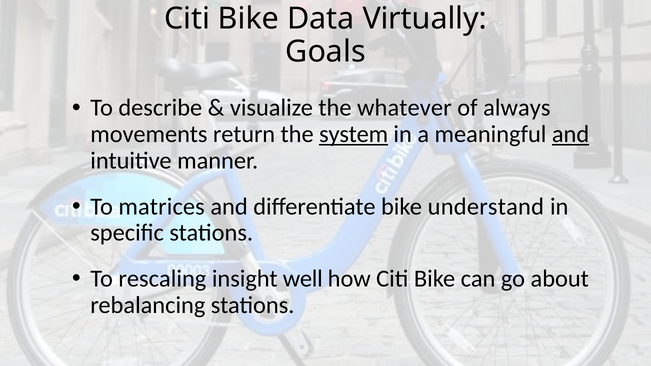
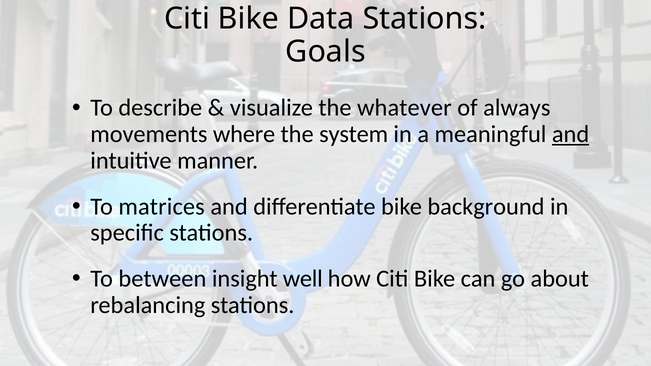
Data Virtually: Virtually -> Stations (425, 19)
return: return -> where (244, 134)
system underline: present -> none (354, 134)
understand: understand -> background (486, 207)
rescaling: rescaling -> between (162, 279)
